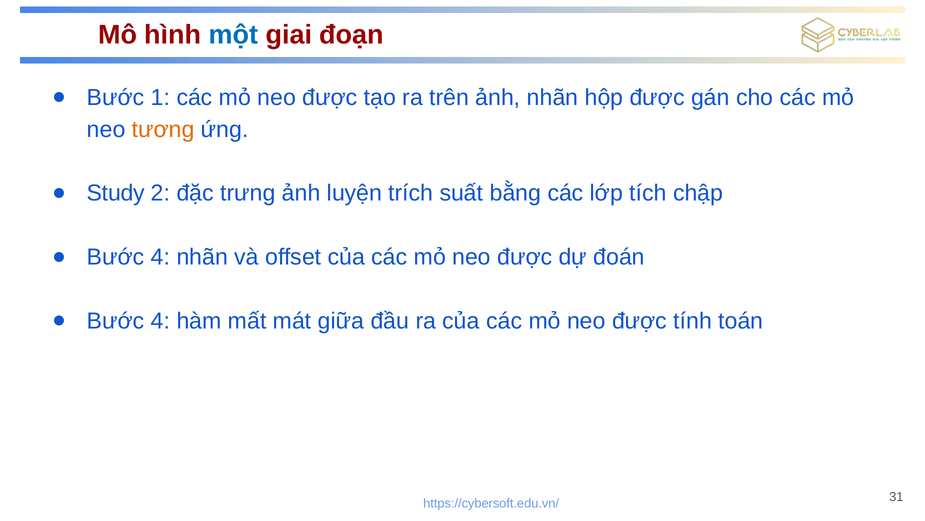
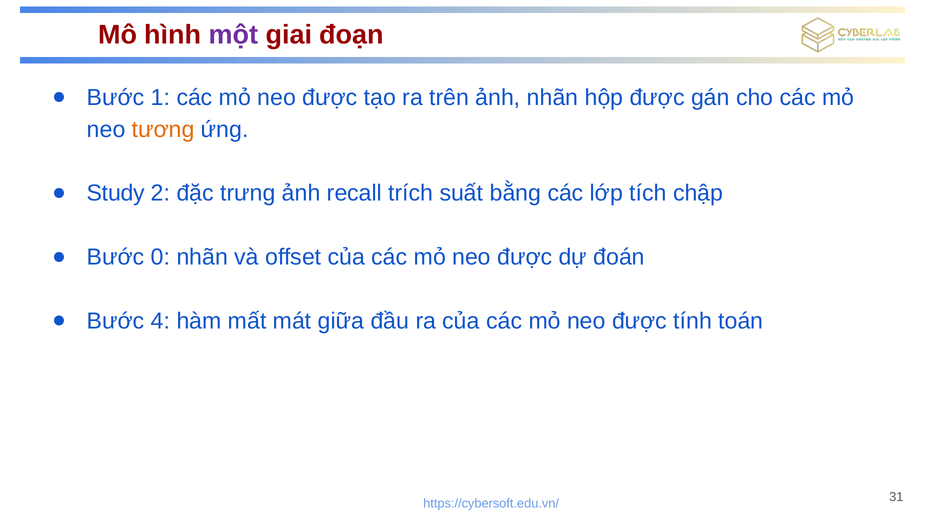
một colour: blue -> purple (233, 35)
luyện: luyện -> recall (354, 193)
4: 4 -> 0 (161, 257)
